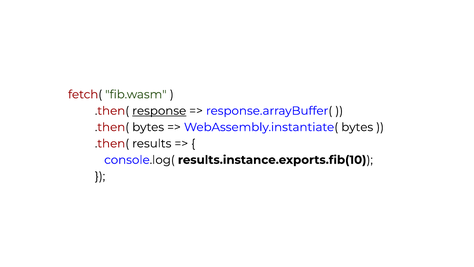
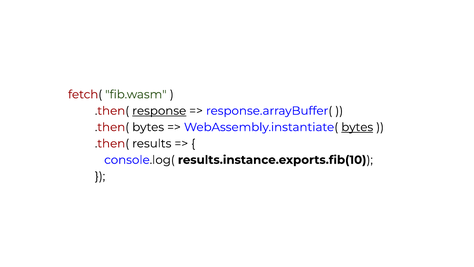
bytes underline: none -> present (357, 127)
